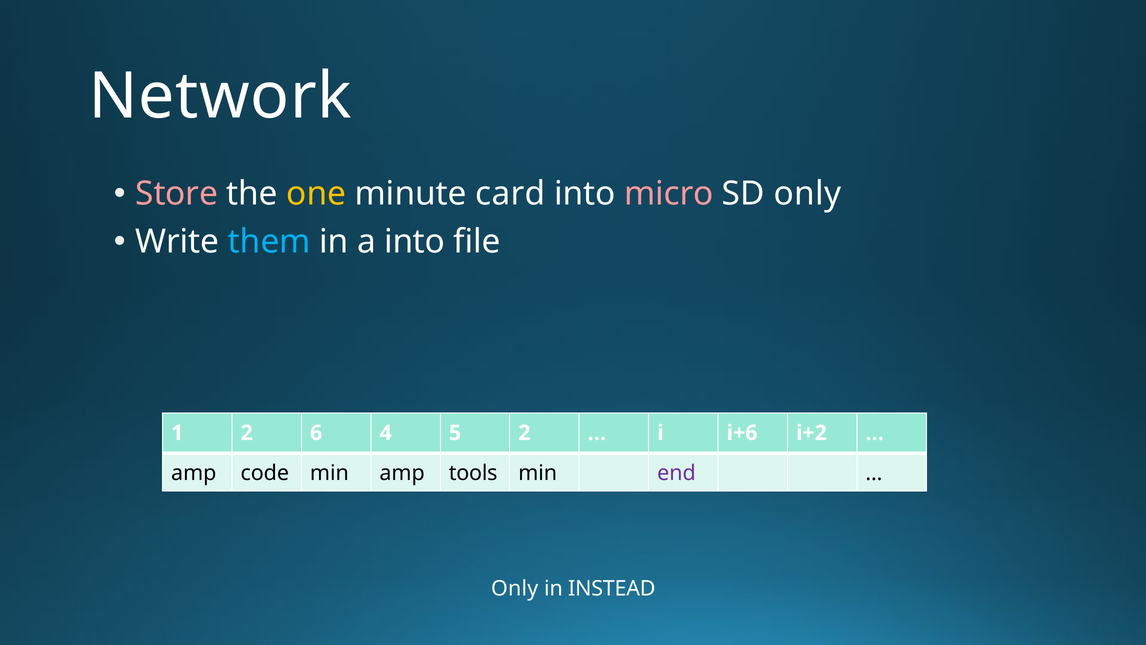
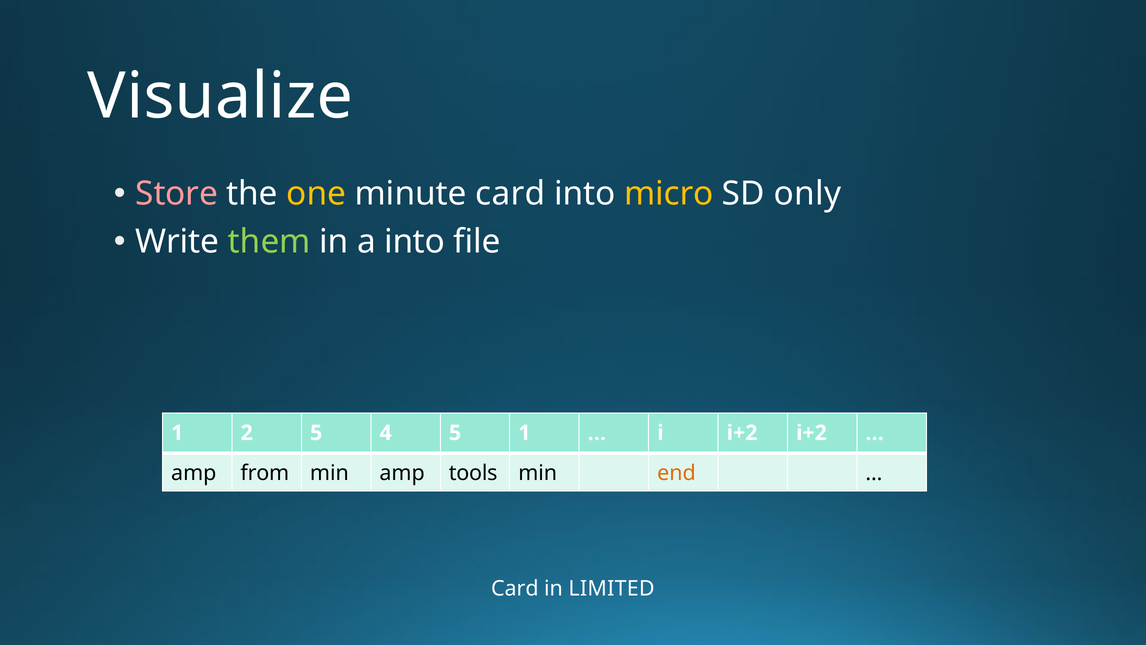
Network: Network -> Visualize (220, 96)
micro colour: pink -> yellow (669, 194)
them colour: light blue -> light green (269, 242)
2 6: 6 -> 5 (316, 433)
5 2: 2 -> 1 (524, 433)
i i+6: i+6 -> i+2 (742, 433)
code: code -> from (265, 473)
end colour: purple -> orange (676, 473)
Only: Only -> Card (515, 588)
INSTEAD: INSTEAD -> LIMITED (612, 588)
